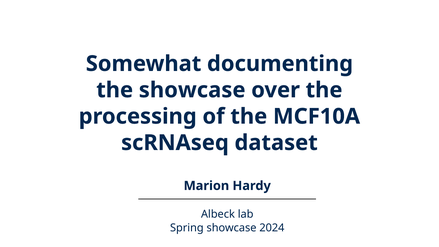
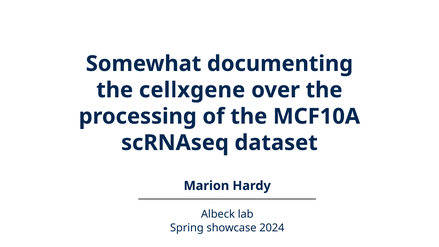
the showcase: showcase -> cellxgene (192, 90)
